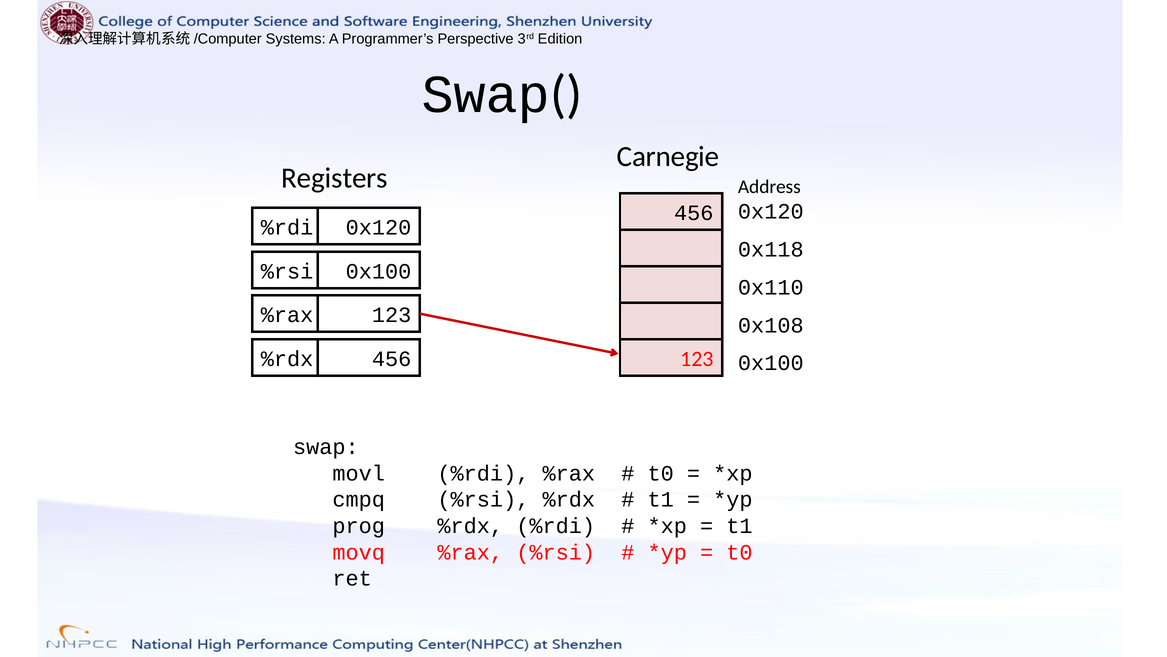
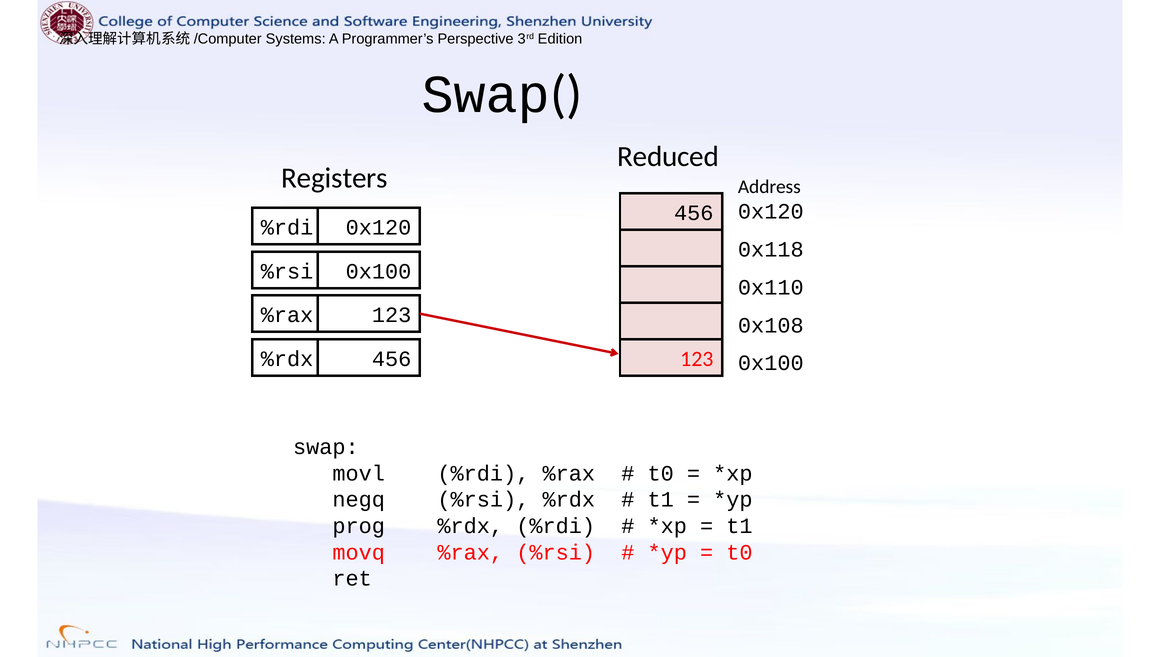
Carnegie: Carnegie -> Reduced (668, 157)
cmpq: cmpq -> negq (359, 499)
